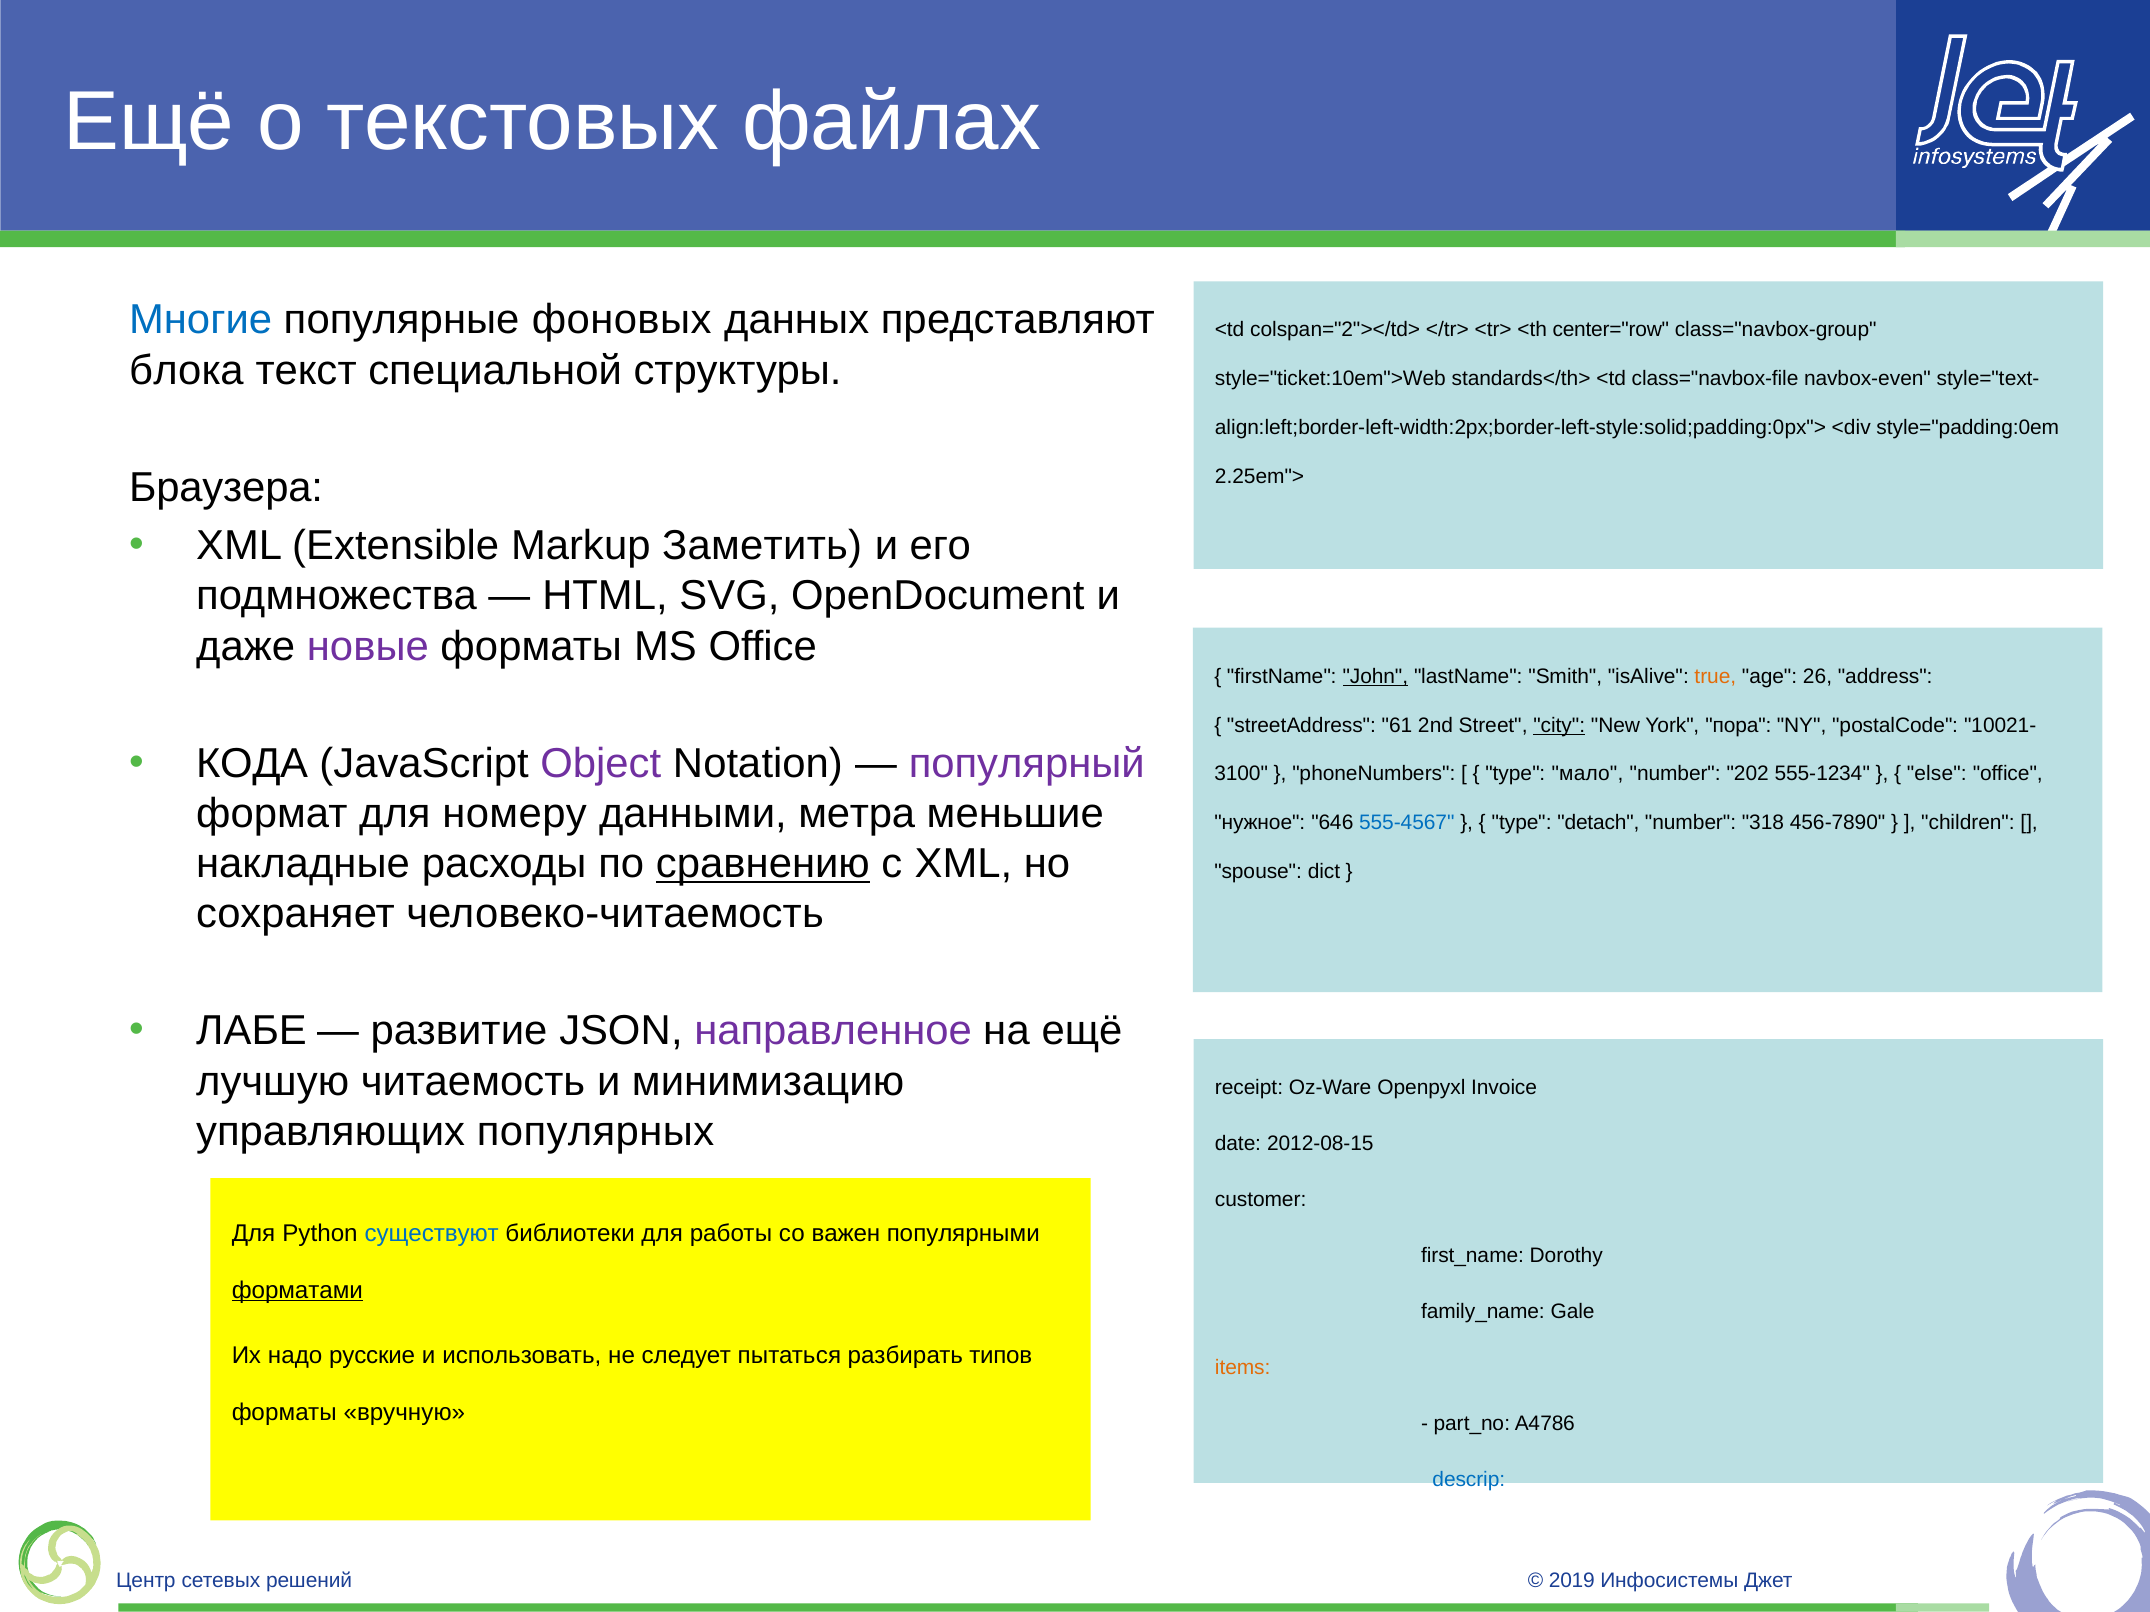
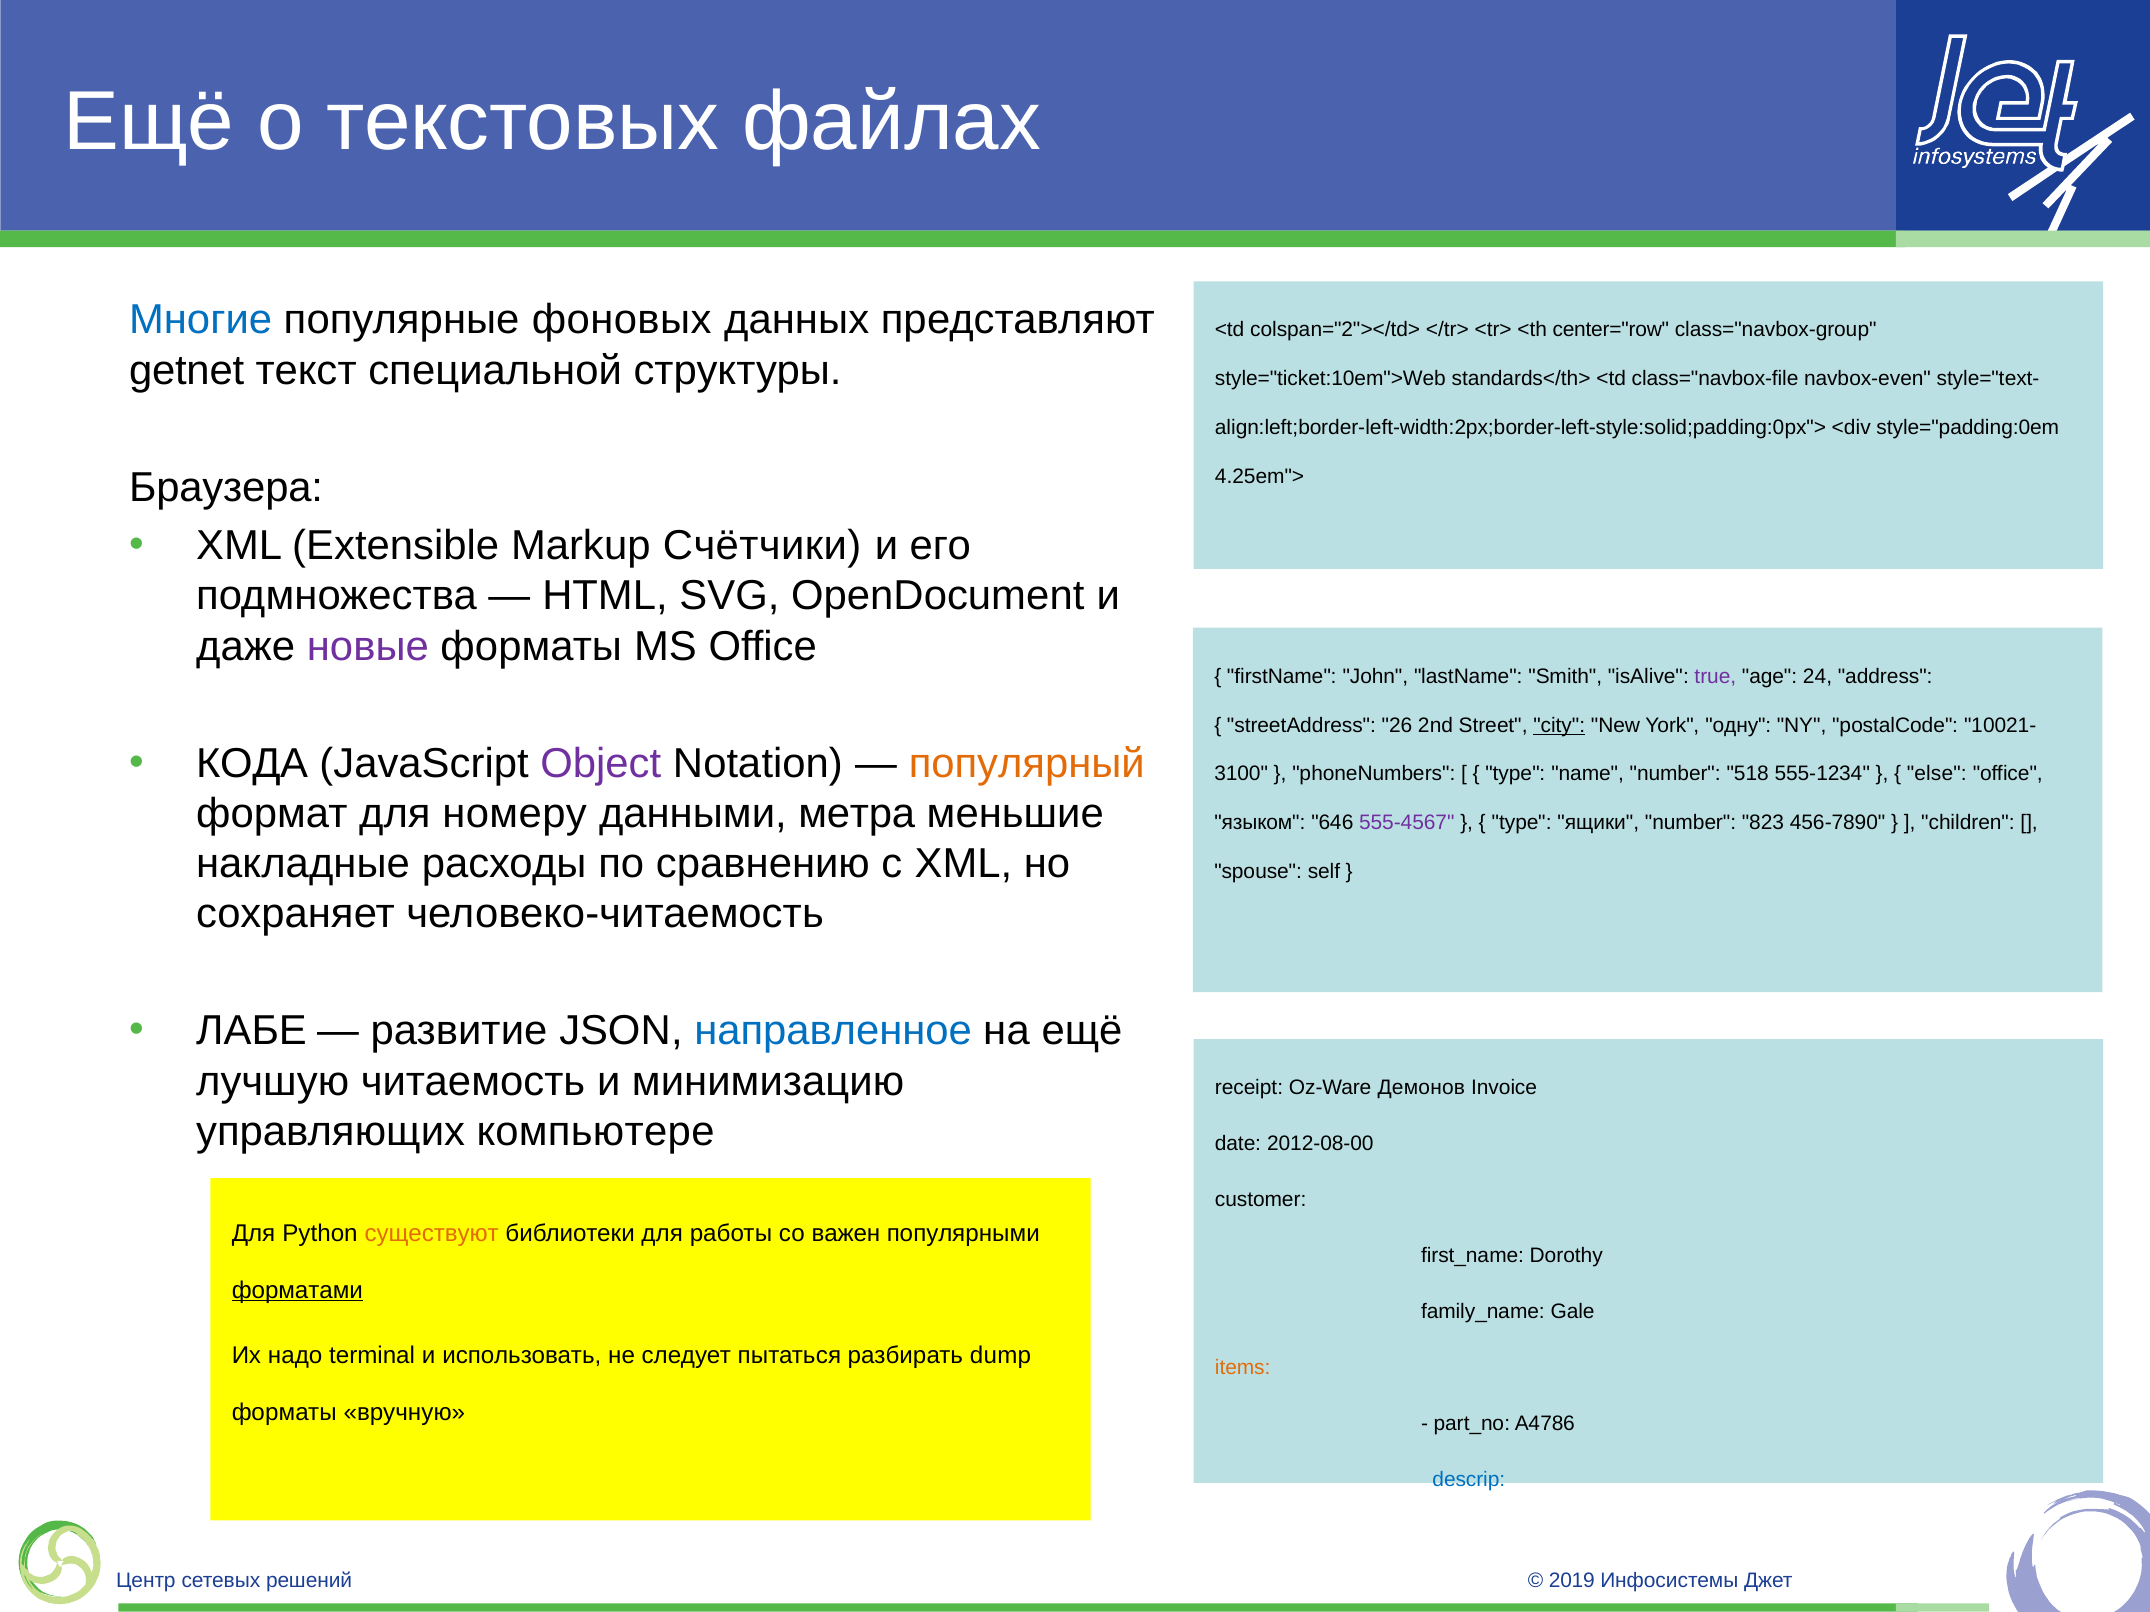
блока: блока -> getnet (187, 370)
2.25em">: 2.25em"> -> 4.25em"> (1260, 476)
Заметить: Заметить -> Счётчики (762, 546)
John underline: present -> none (1375, 677)
true colour: orange -> purple (1715, 677)
26: 26 -> 24 (1818, 677)
61: 61 -> 26 (1397, 725)
пора: пора -> одну (1738, 725)
популярный colour: purple -> orange (1027, 764)
мало: мало -> name (1588, 774)
202: 202 -> 518 (1748, 774)
нужное: нужное -> языком (1260, 823)
555-4567 colour: blue -> purple (1407, 823)
detach: detach -> ящики (1598, 823)
318: 318 -> 823 (1763, 823)
сравнению underline: present -> none (763, 864)
dict: dict -> self (1324, 872)
направленное colour: purple -> blue (833, 1031)
Openpyxl: Openpyxl -> Демонов (1421, 1088)
популярных: популярных -> компьютере (596, 1132)
2012-08-15: 2012-08-15 -> 2012-08-00 (1320, 1144)
существуют colour: blue -> orange (432, 1234)
русские: русские -> terminal (372, 1356)
типов: типов -> dump (1001, 1356)
